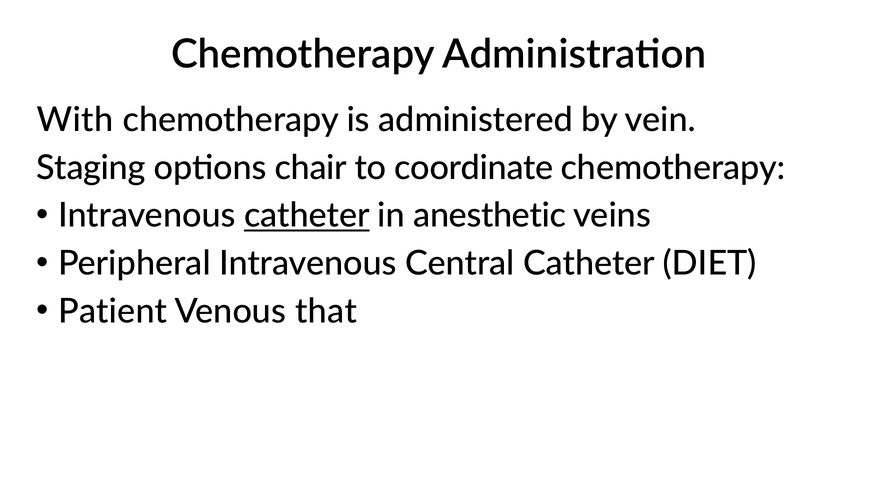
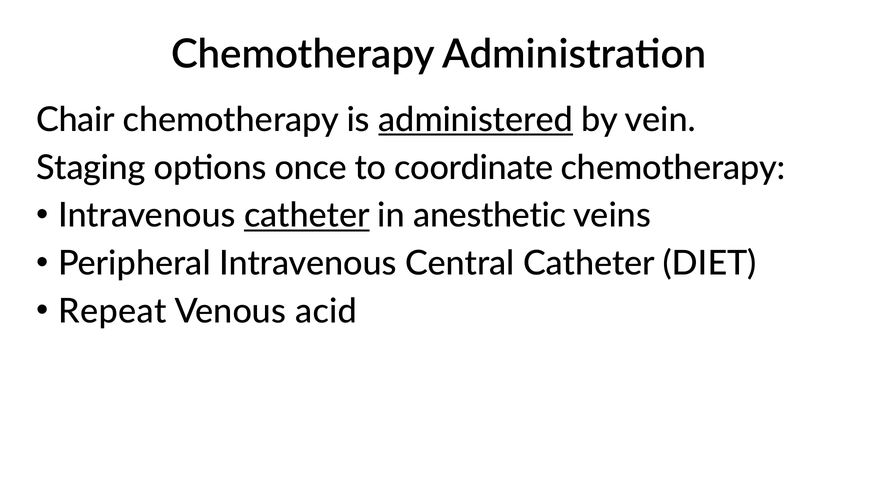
With: With -> Chair (75, 120)
administered underline: none -> present (476, 120)
chair: chair -> once (311, 168)
Patient: Patient -> Repeat (113, 312)
that: that -> acid (326, 312)
